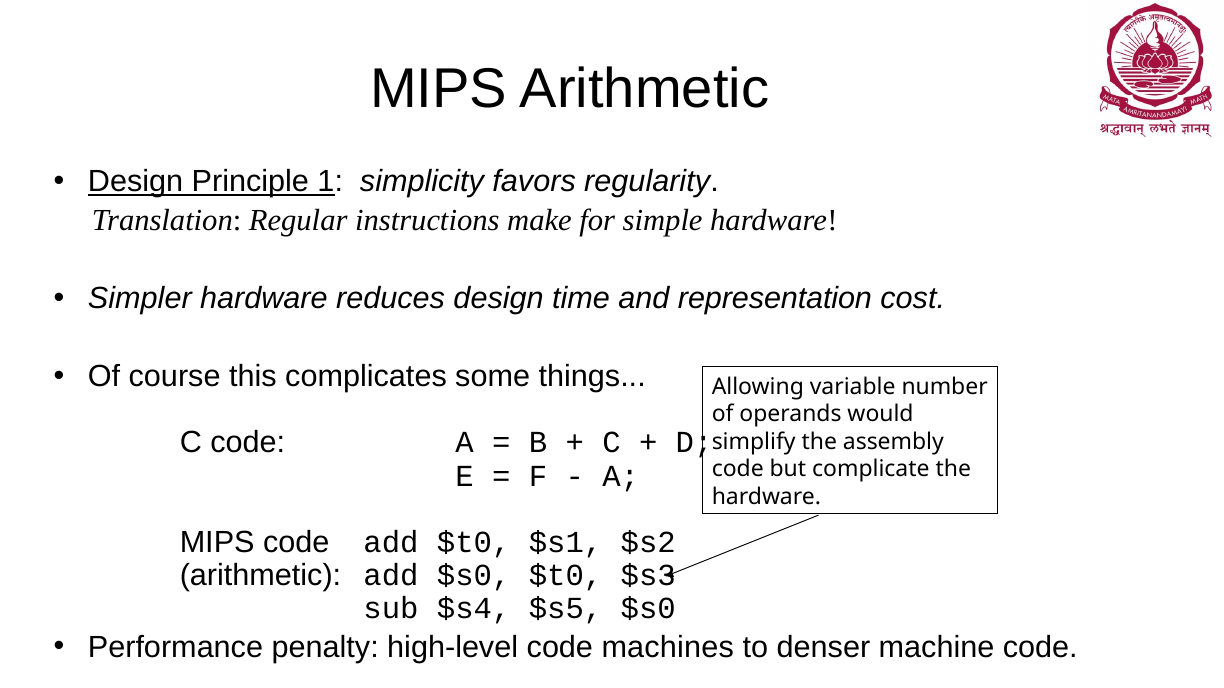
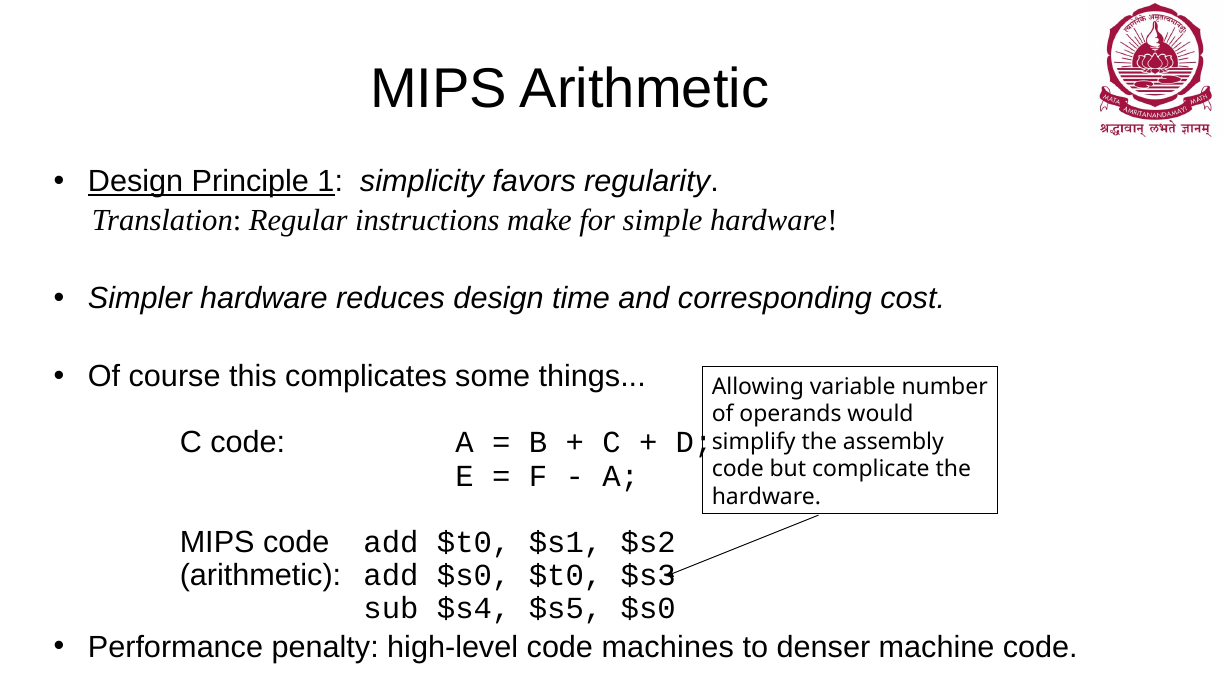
representation: representation -> corresponding (775, 299)
